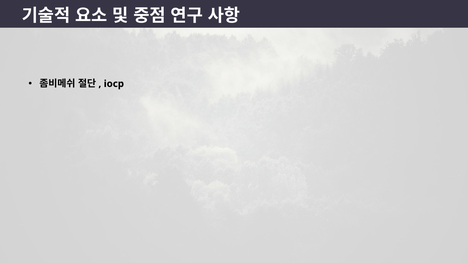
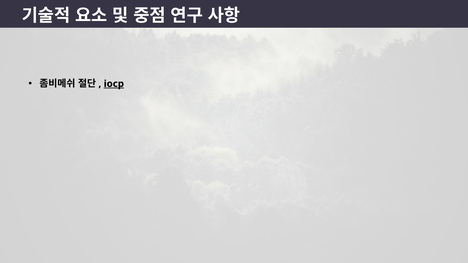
iocp underline: none -> present (114, 84)
